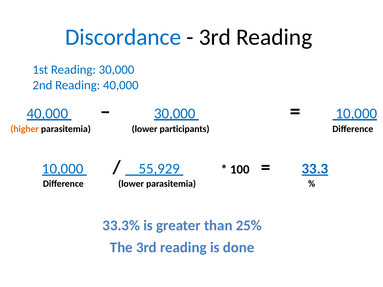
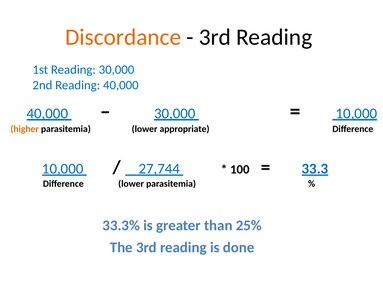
Discordance colour: blue -> orange (123, 37)
participants: participants -> appropriate (184, 129)
55,929: 55,929 -> 27,744 (159, 169)
